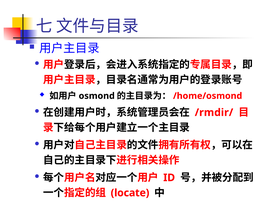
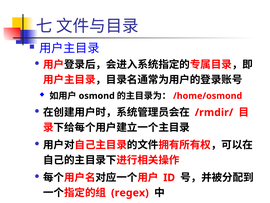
locate: locate -> regex (130, 192)
